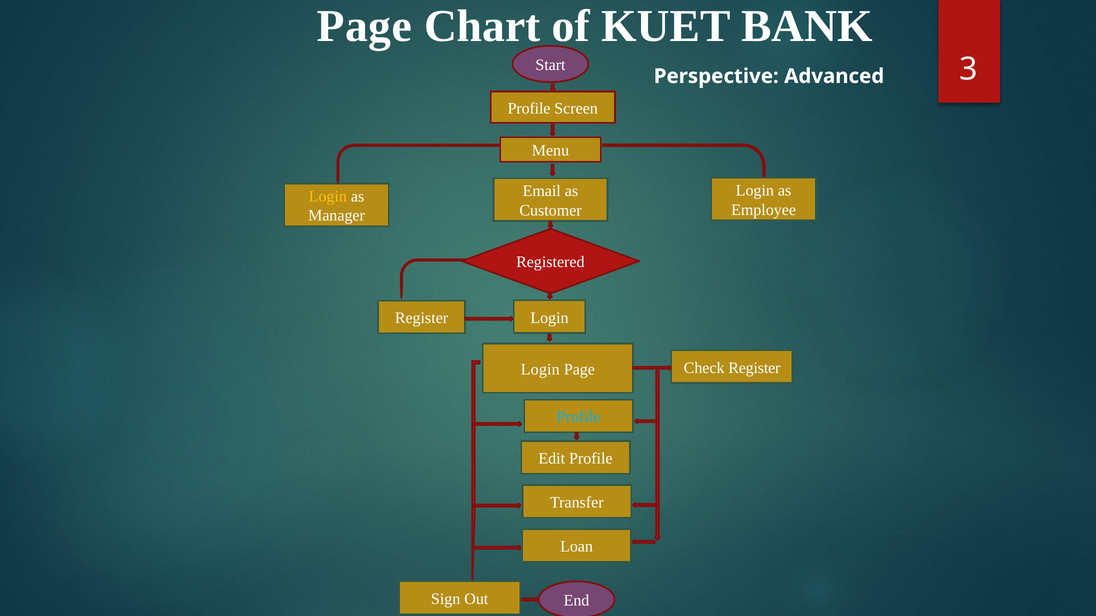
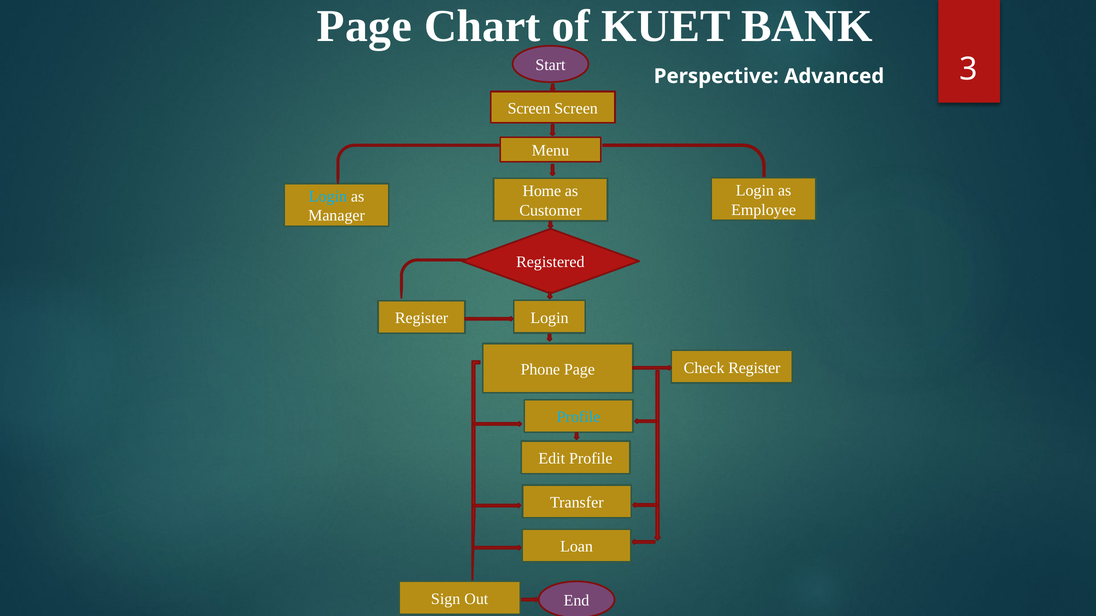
Profile: Profile -> Screen (529, 108)
Email: Email -> Home (542, 191)
Login colour: yellow -> light blue (328, 197)
Login: Login -> Phone (540, 370)
